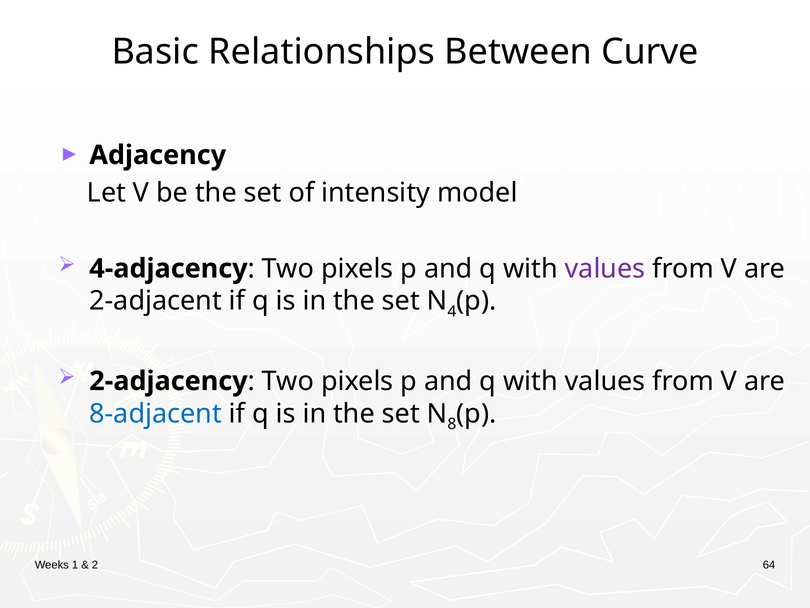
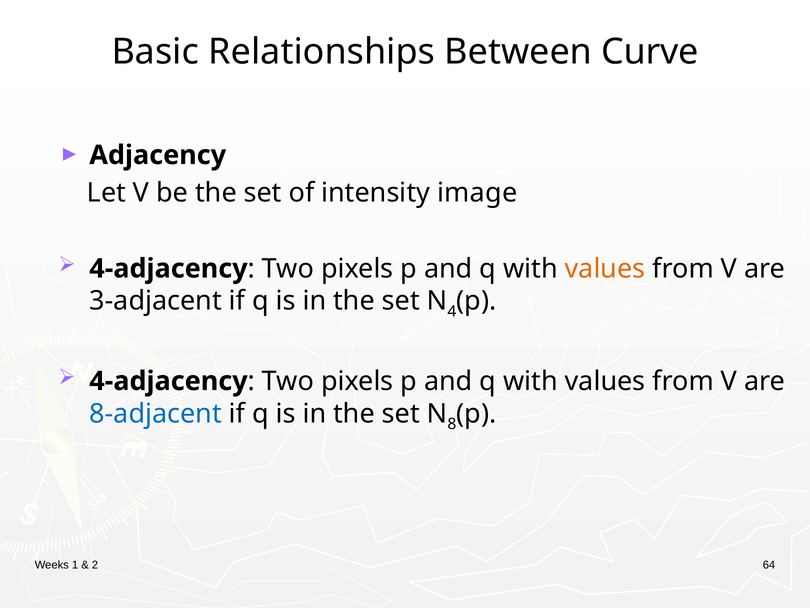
model: model -> image (477, 193)
values colour: purple -> orange (605, 268)
2-adjacent: 2-adjacent -> 3-adjacent (156, 301)
2-adjacency: 2-adjacency -> 4-adjacency (168, 381)
